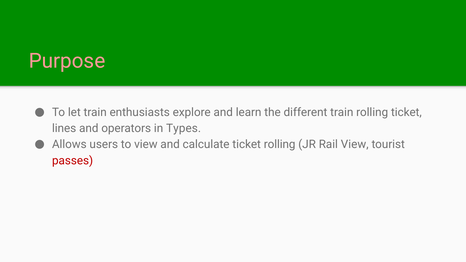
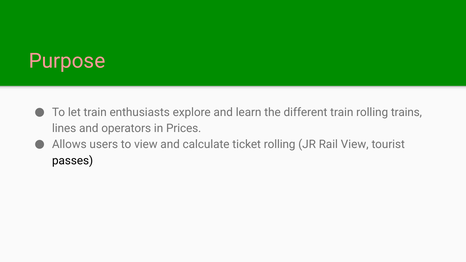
rolling ticket: ticket -> trains (406, 112)
Types: Types -> Prices (184, 128)
passes colour: red -> black (73, 161)
